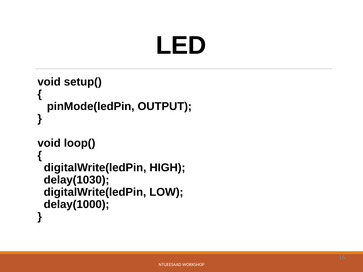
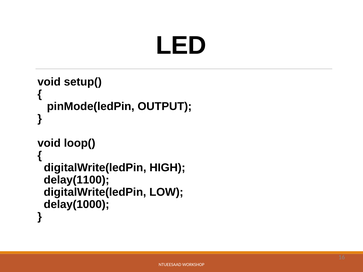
delay(1030: delay(1030 -> delay(1100 (77, 180)
